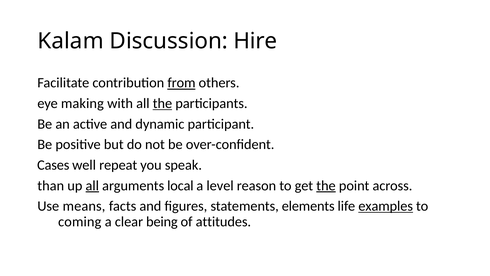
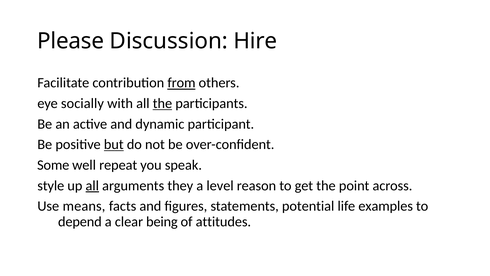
Kalam: Kalam -> Please (71, 41)
making: making -> socially (82, 103)
but underline: none -> present (114, 144)
Cases: Cases -> Some (53, 165)
than: than -> style (51, 185)
local: local -> they (180, 185)
the underline: present -> none (326, 185)
elements: elements -> potential (308, 206)
examples underline: present -> none (386, 206)
coming: coming -> depend (80, 221)
